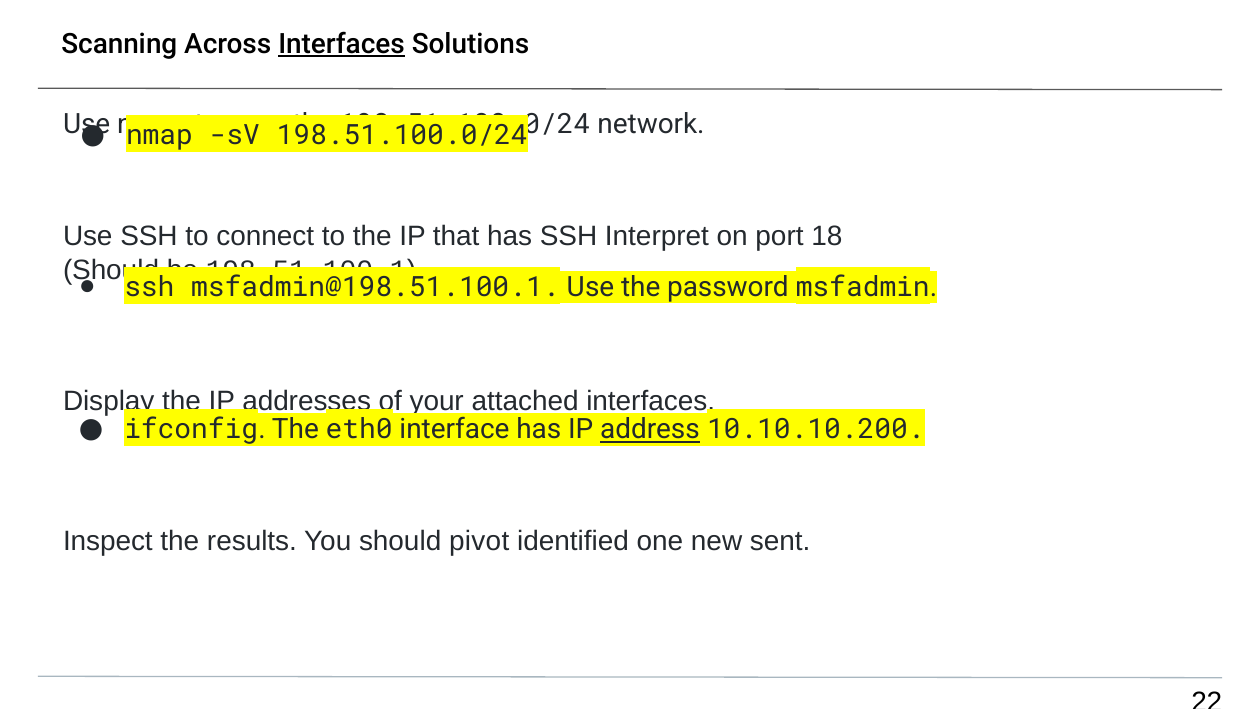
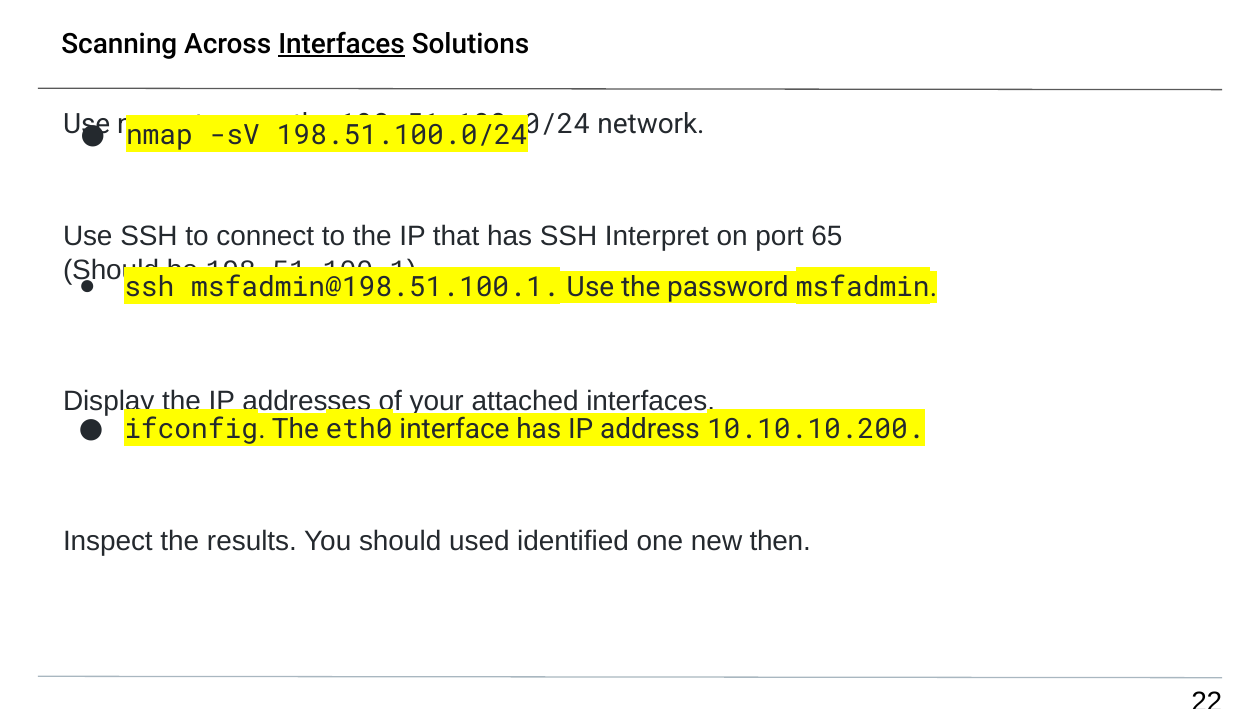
18: 18 -> 65 (827, 236)
address underline: present -> none (650, 430)
pivot: pivot -> used (479, 541)
sent: sent -> then (780, 541)
